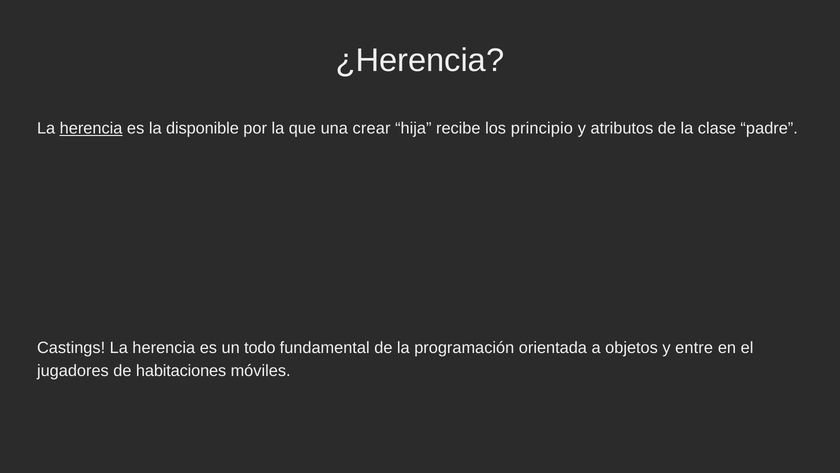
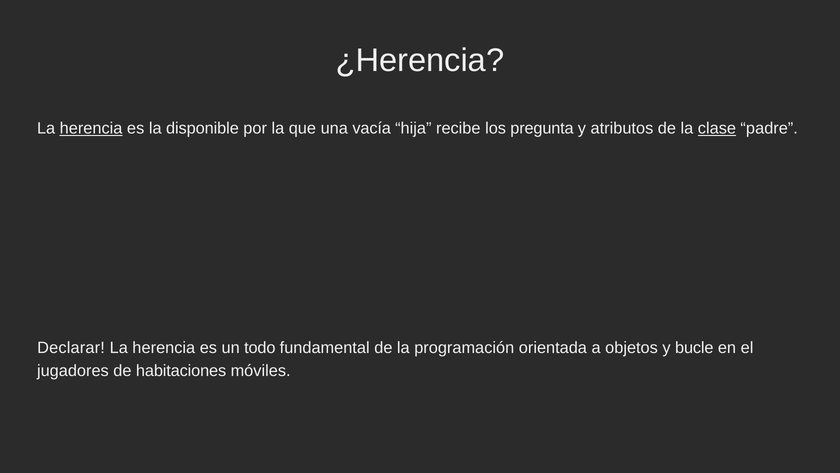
crear: crear -> vacía (372, 128)
principio: principio -> pregunta (542, 128)
clase underline: none -> present (717, 128)
Castings: Castings -> Declarar (71, 348)
entre: entre -> bucle (694, 348)
